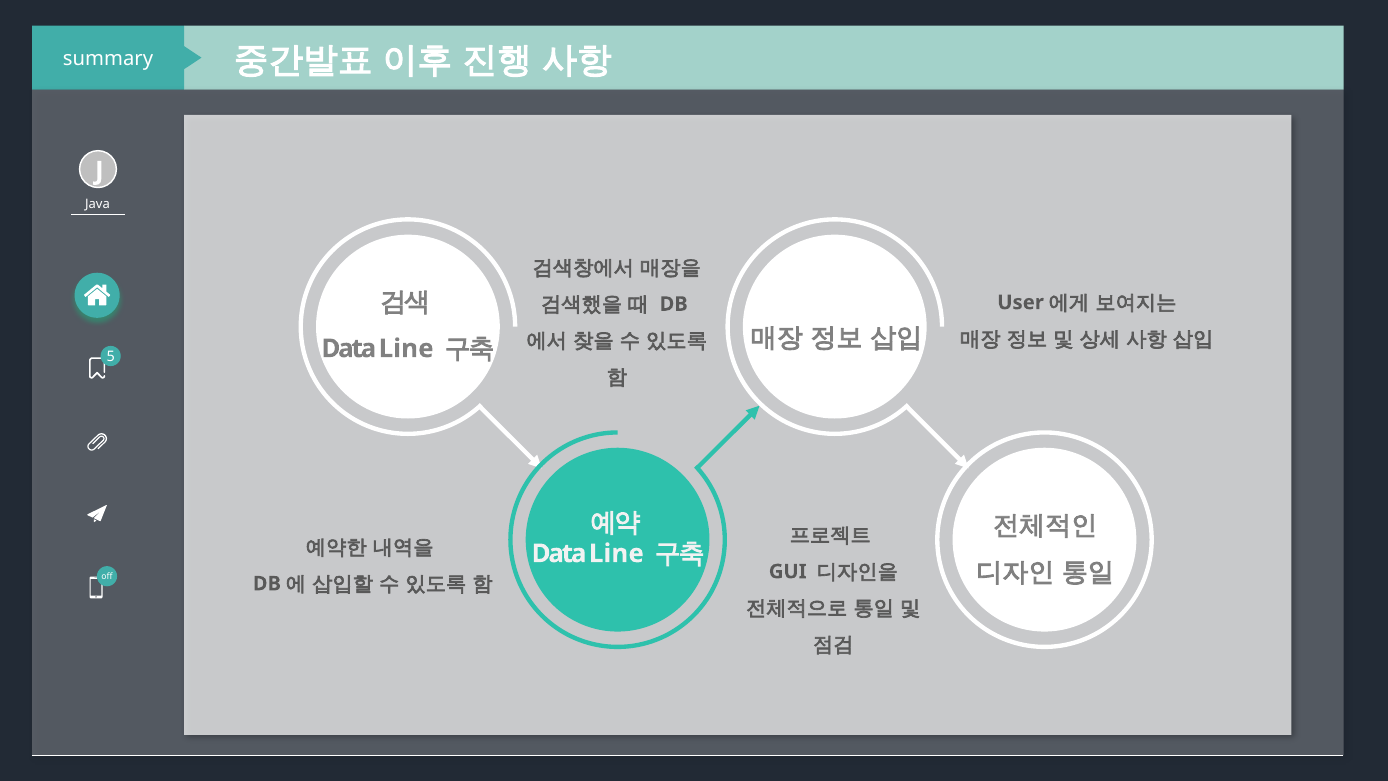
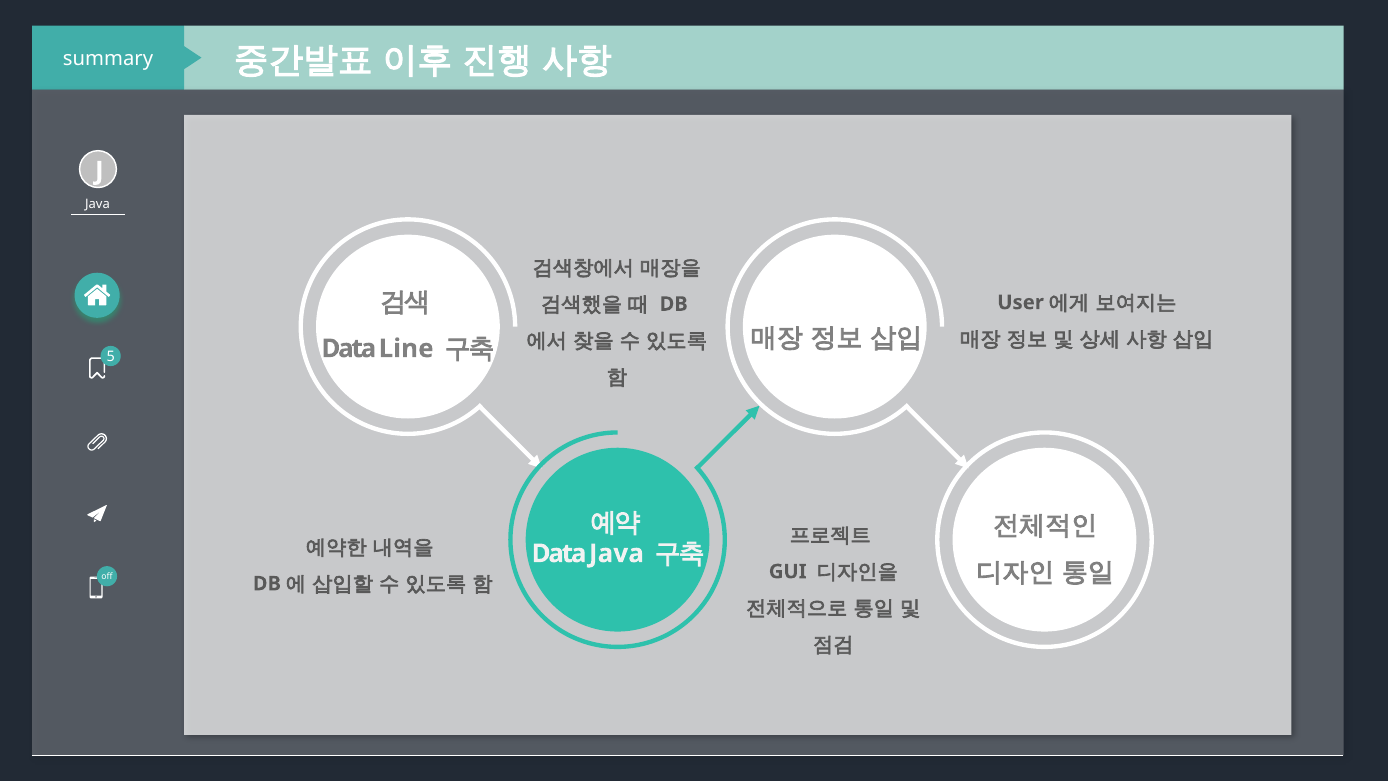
Line: Line -> Java (616, 553)
